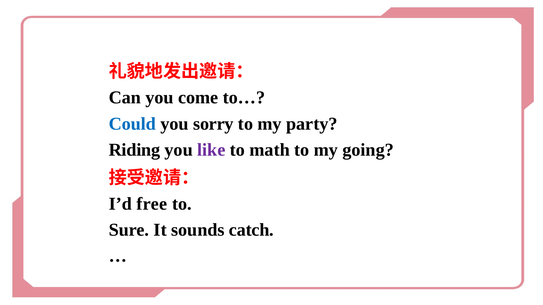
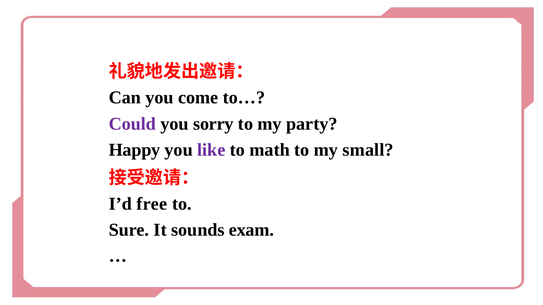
Could colour: blue -> purple (132, 124)
Riding: Riding -> Happy (134, 150)
going: going -> small (368, 150)
catch: catch -> exam (251, 230)
